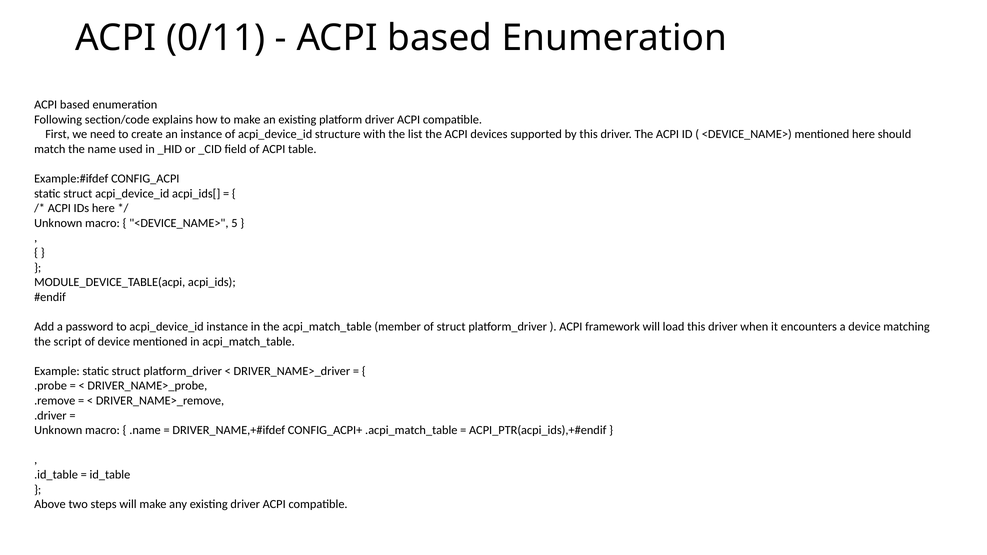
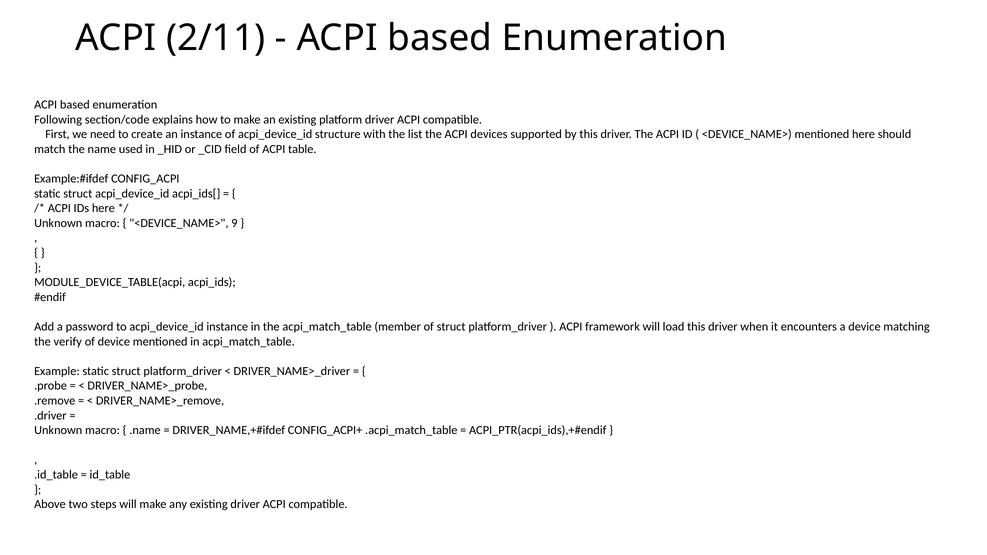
0/11: 0/11 -> 2/11 (216, 38)
5: 5 -> 9 (234, 223)
script: script -> verify (68, 342)
